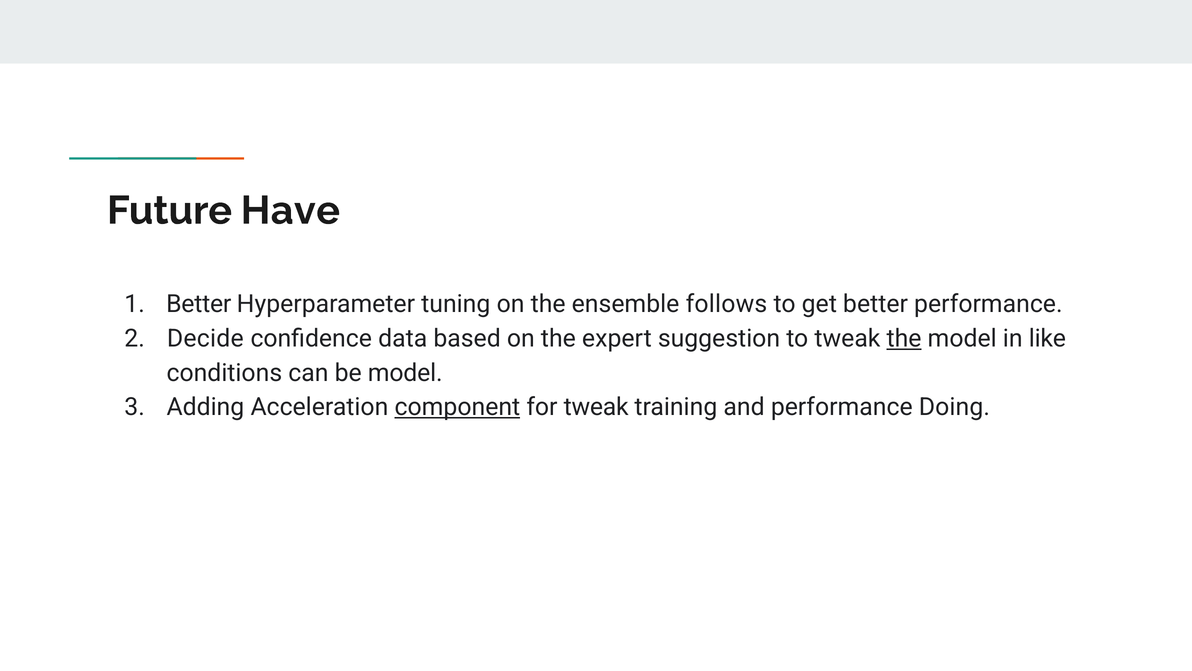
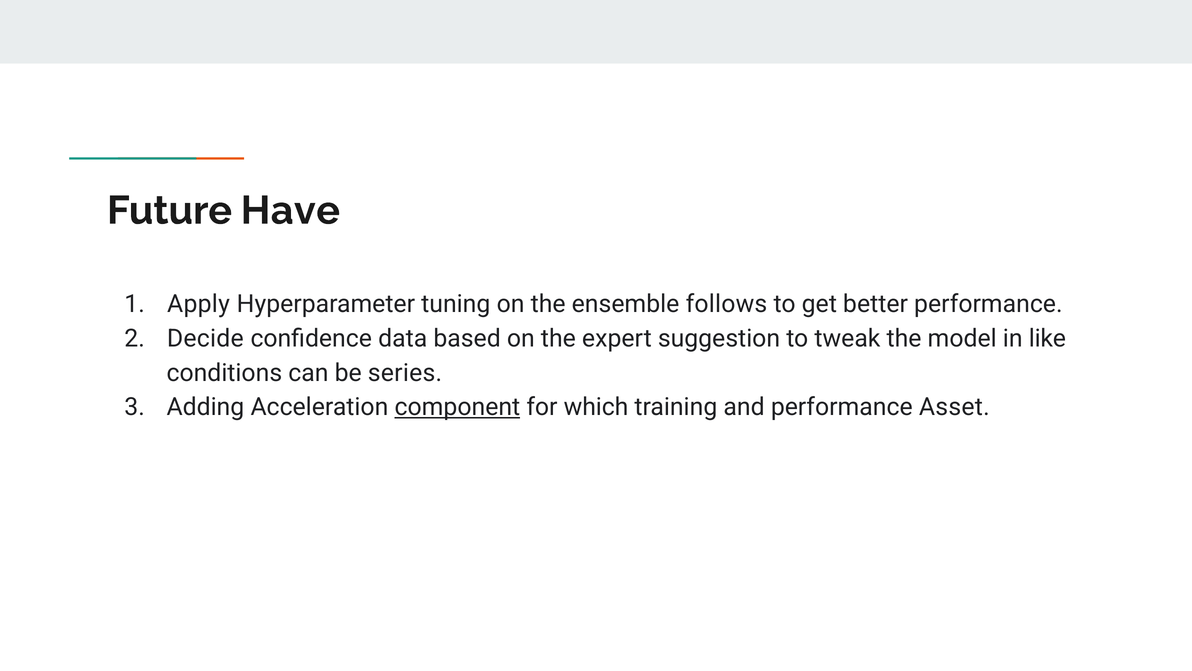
Better: Better -> Apply (198, 304)
the underline: present -> none (904, 338)
be model: model -> series (405, 373)
for tweak: tweak -> which (596, 407)
Doing: Doing -> Asset (954, 407)
